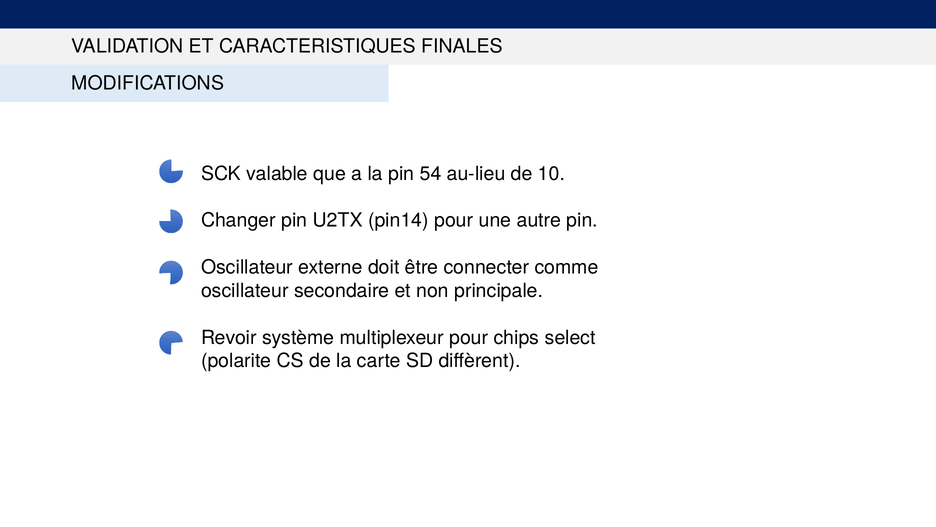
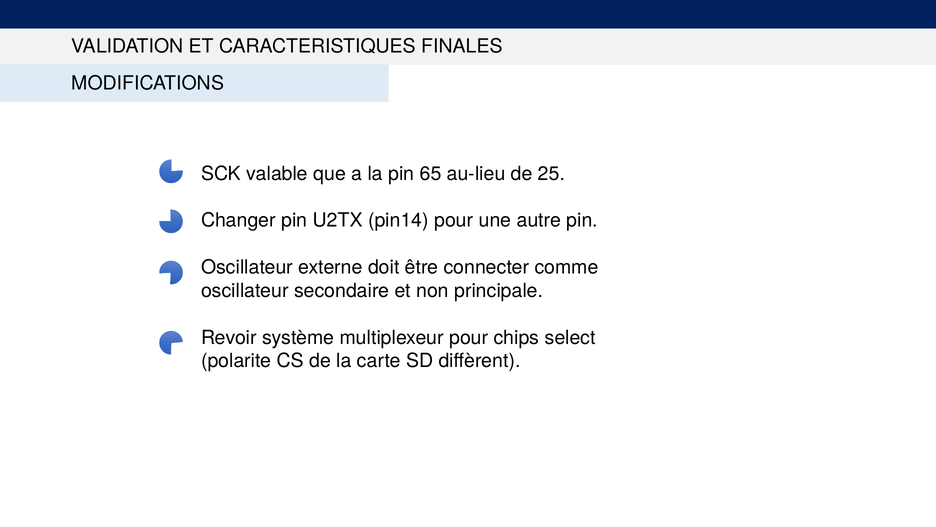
54: 54 -> 65 (430, 173)
10: 10 -> 25 (551, 173)
